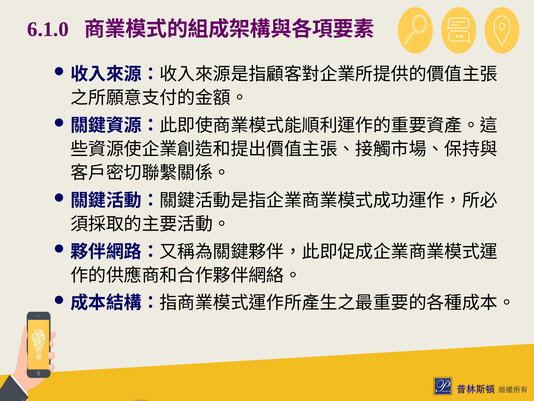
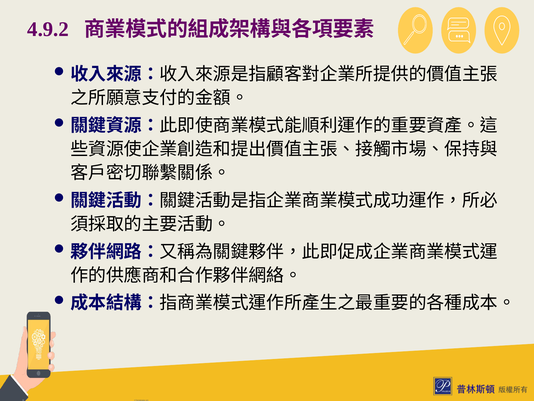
6.1.0: 6.1.0 -> 4.9.2 (48, 29)
